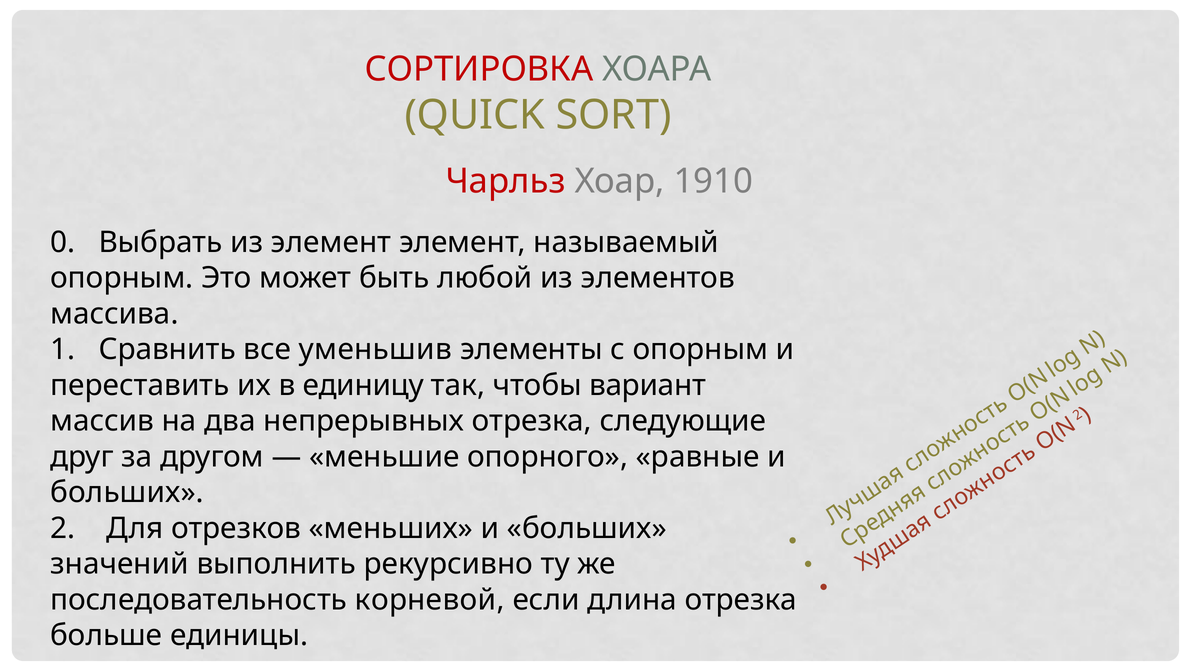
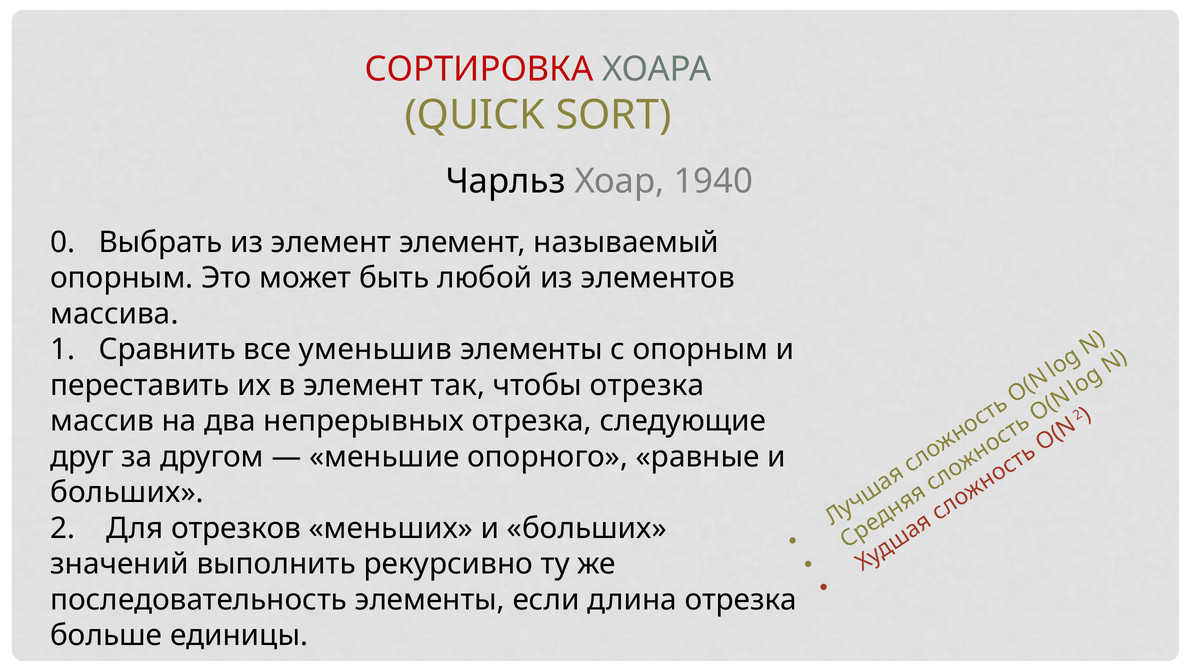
Чарльз colour: red -> black (506, 181)
1910: 1910 -> 1940 (713, 181)
в единицу: единицу -> элемент (363, 385)
чтобы вариант: вариант -> отрезка (647, 385)
последовательность корневой: корневой -> элементы (430, 600)
